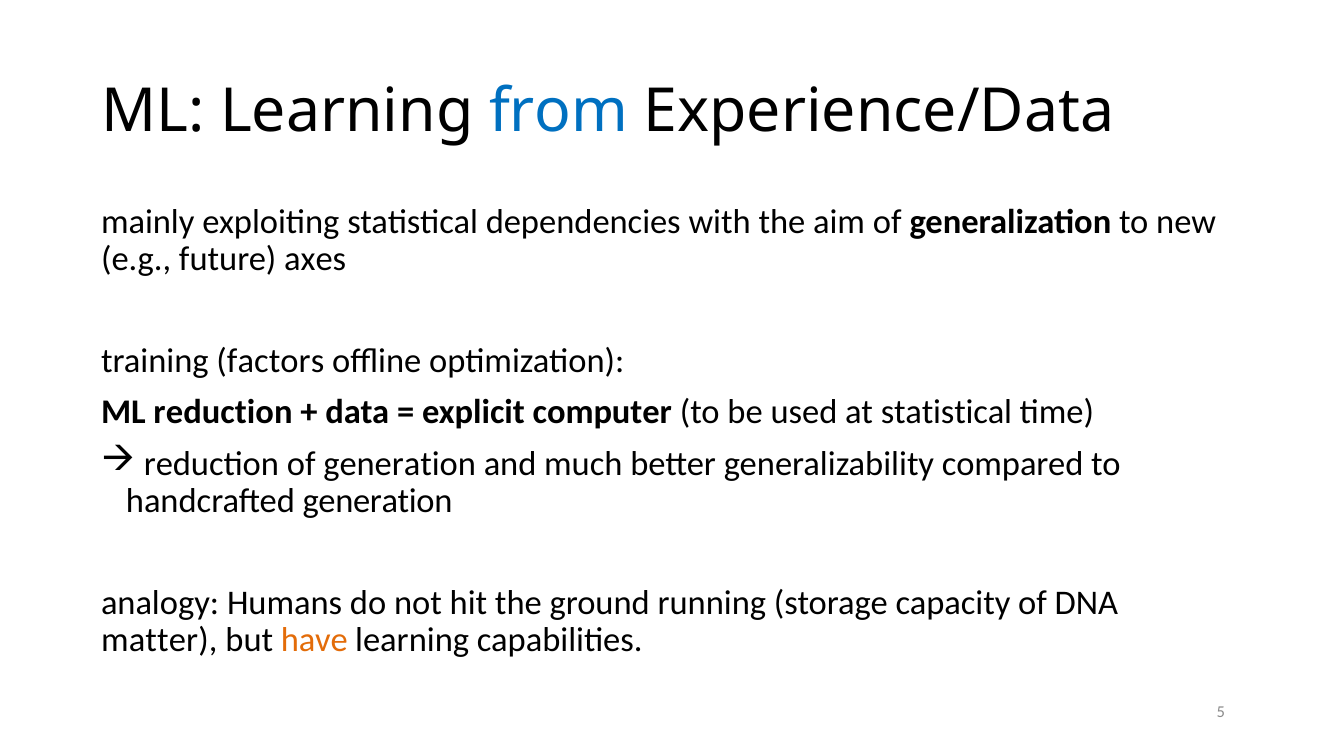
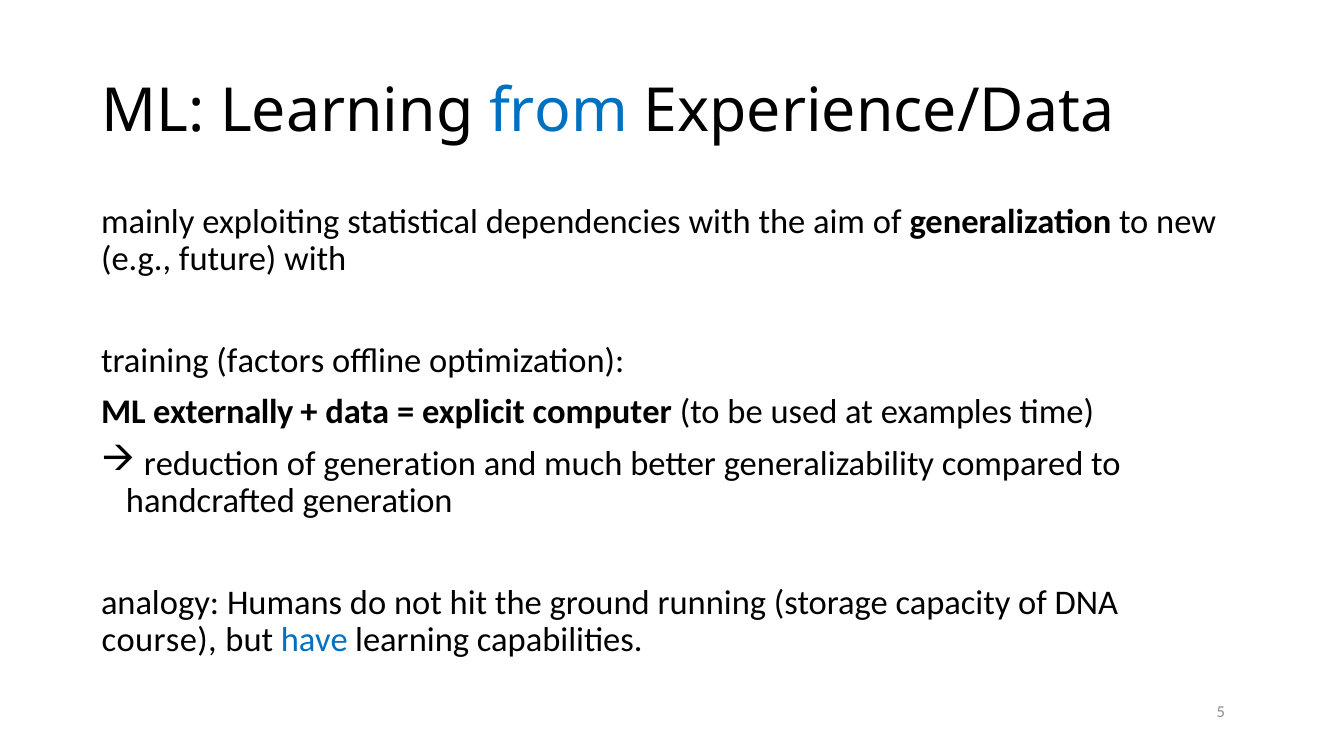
future axes: axes -> with (315, 259)
ML reduction: reduction -> externally (223, 413)
at statistical: statistical -> examples (946, 413)
matter: matter -> course (159, 640)
have colour: orange -> blue (314, 640)
